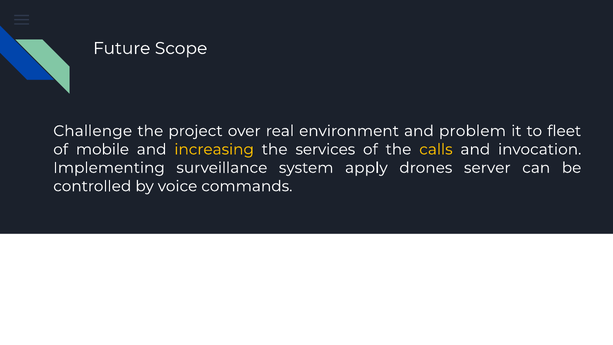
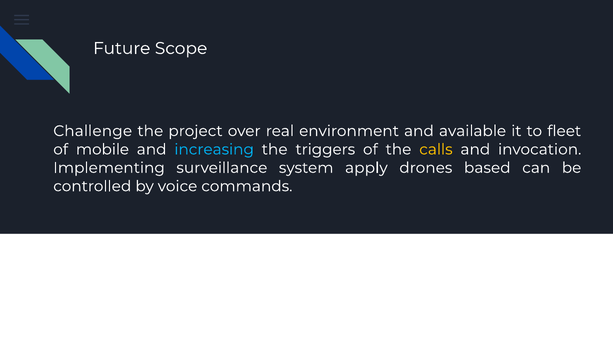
problem: problem -> available (473, 131)
increasing colour: yellow -> light blue (214, 149)
services: services -> triggers (325, 149)
server: server -> based (487, 168)
